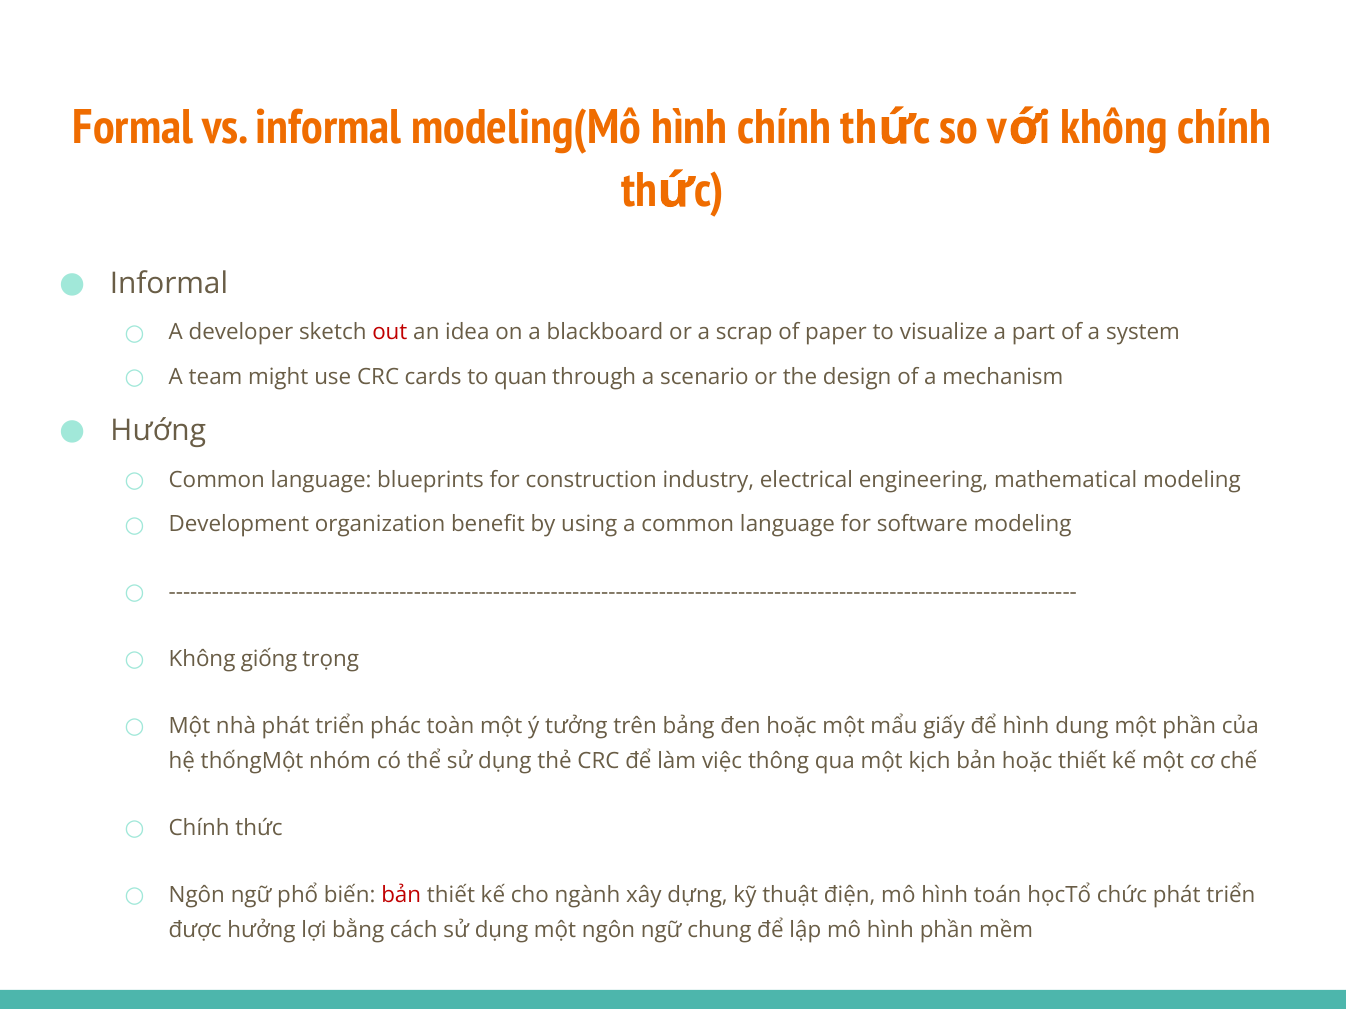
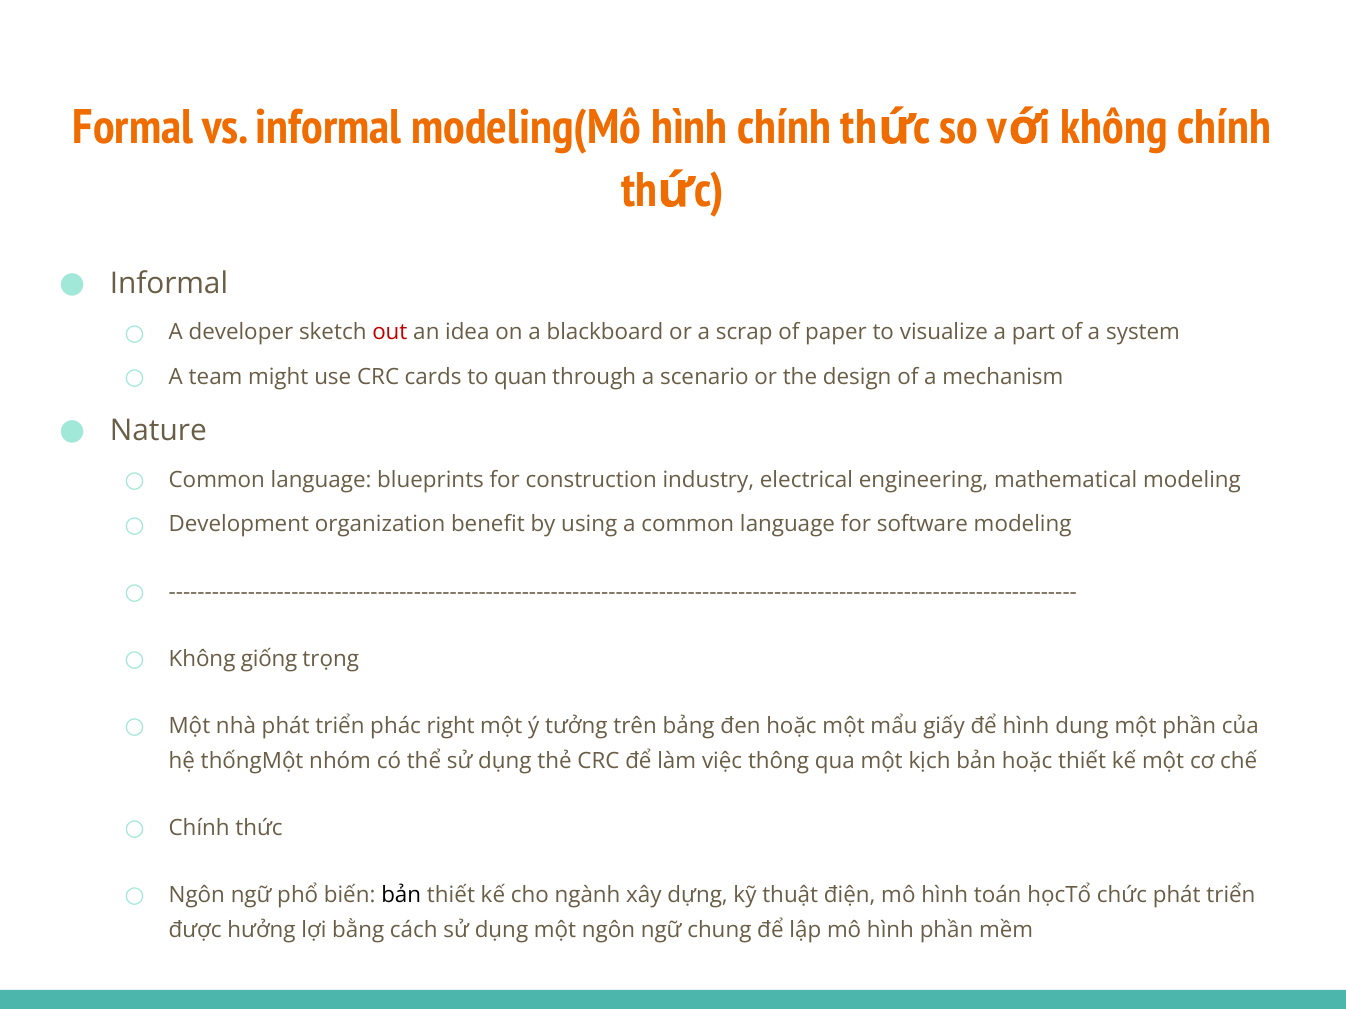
Hướng: Hướng -> Nature (158, 431)
toàn: toàn -> right (451, 726)
bản colour: red -> black (401, 896)
